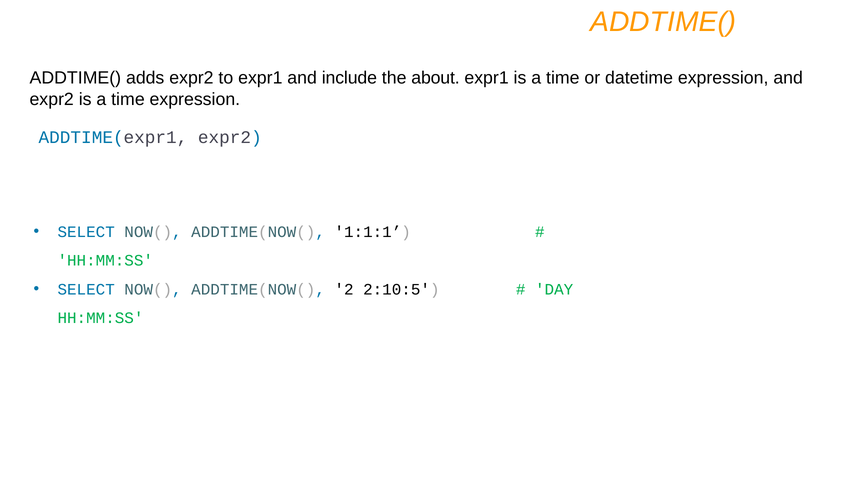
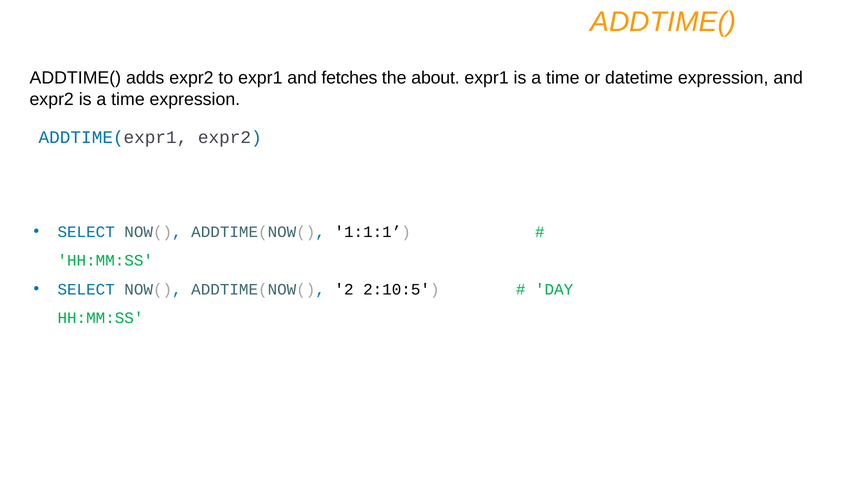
include: include -> fetches (349, 78)
